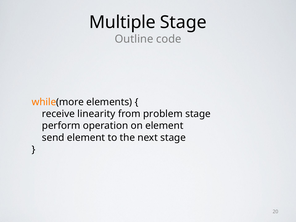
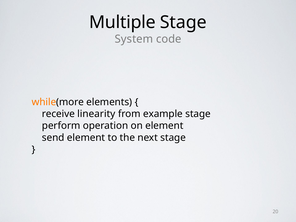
Outline: Outline -> System (134, 39)
problem: problem -> example (163, 114)
